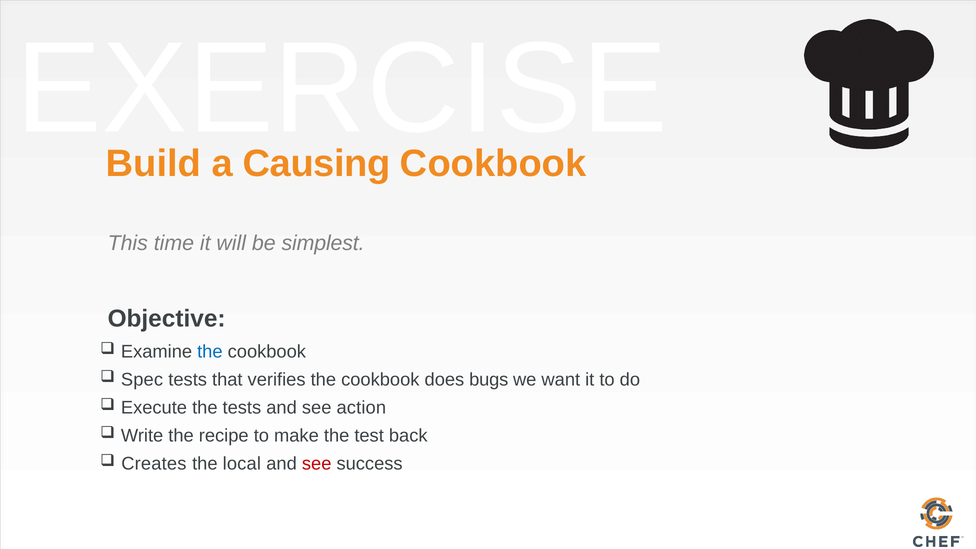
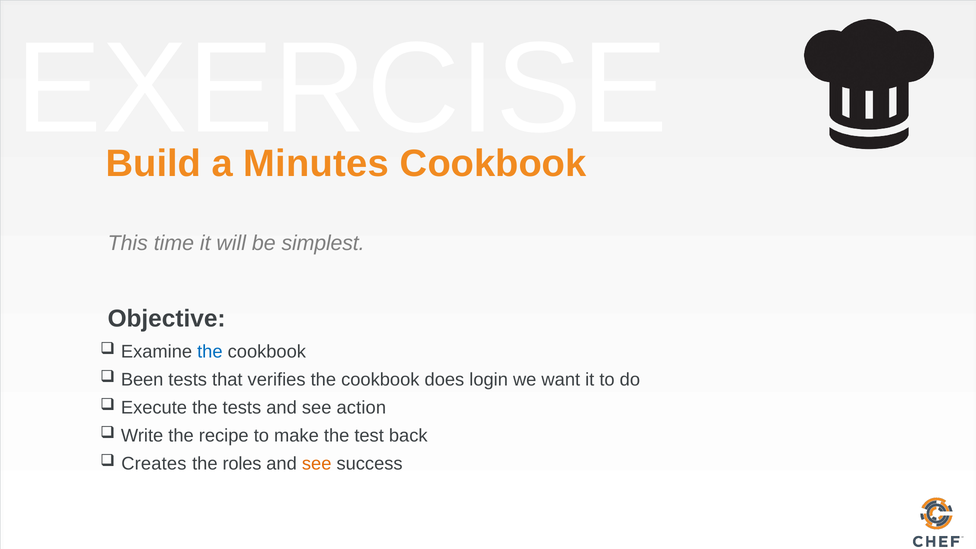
Causing: Causing -> Minutes (316, 163)
Spec: Spec -> Been (142, 380)
bugs: bugs -> login (489, 380)
local: local -> roles (242, 464)
see colour: red -> orange (317, 464)
